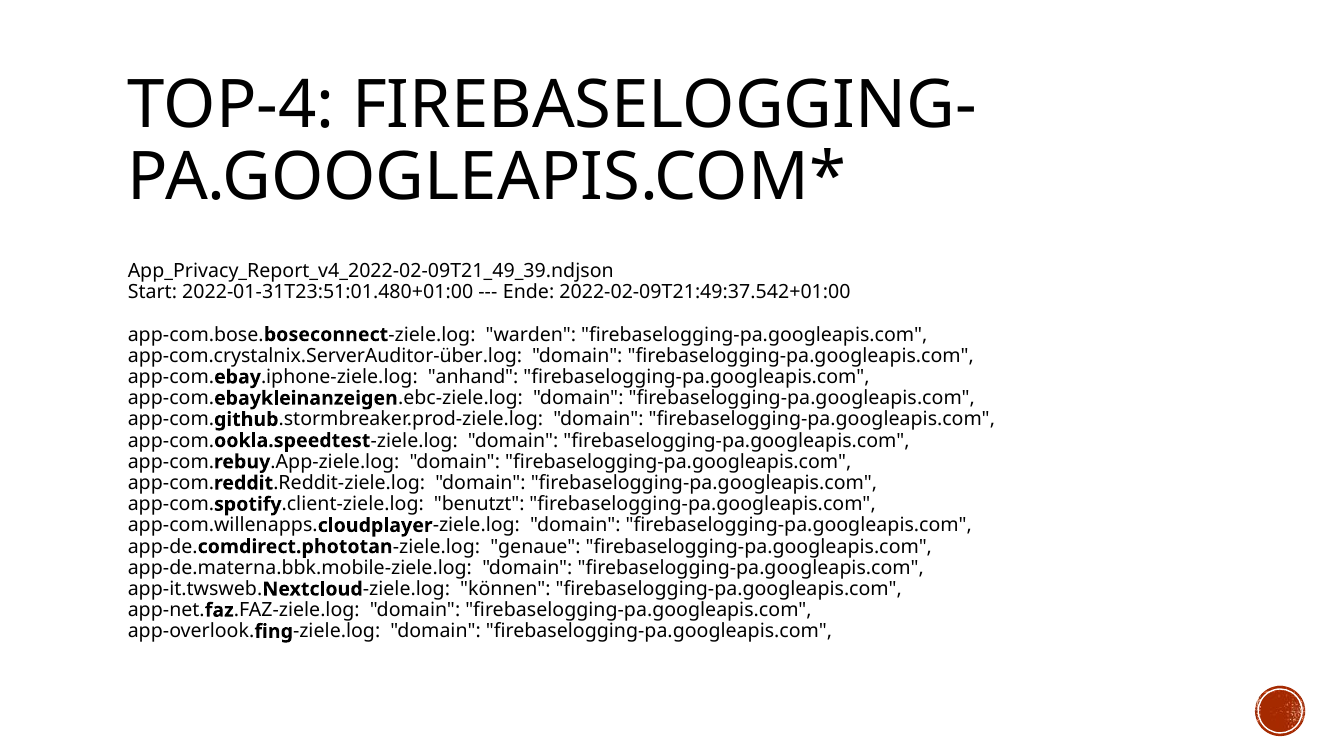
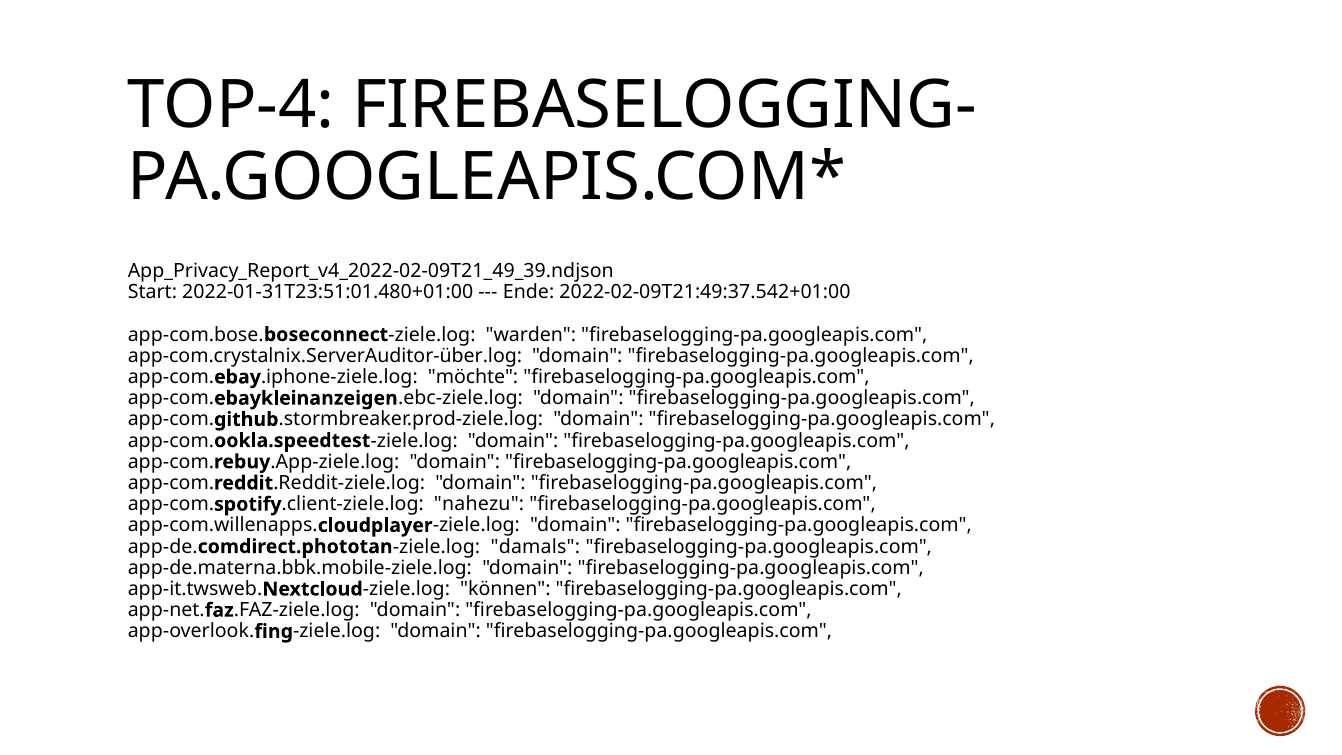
anhand: anhand -> möchte (473, 377)
benutzt: benutzt -> nahezu (479, 504)
genaue: genaue -> damals (535, 547)
